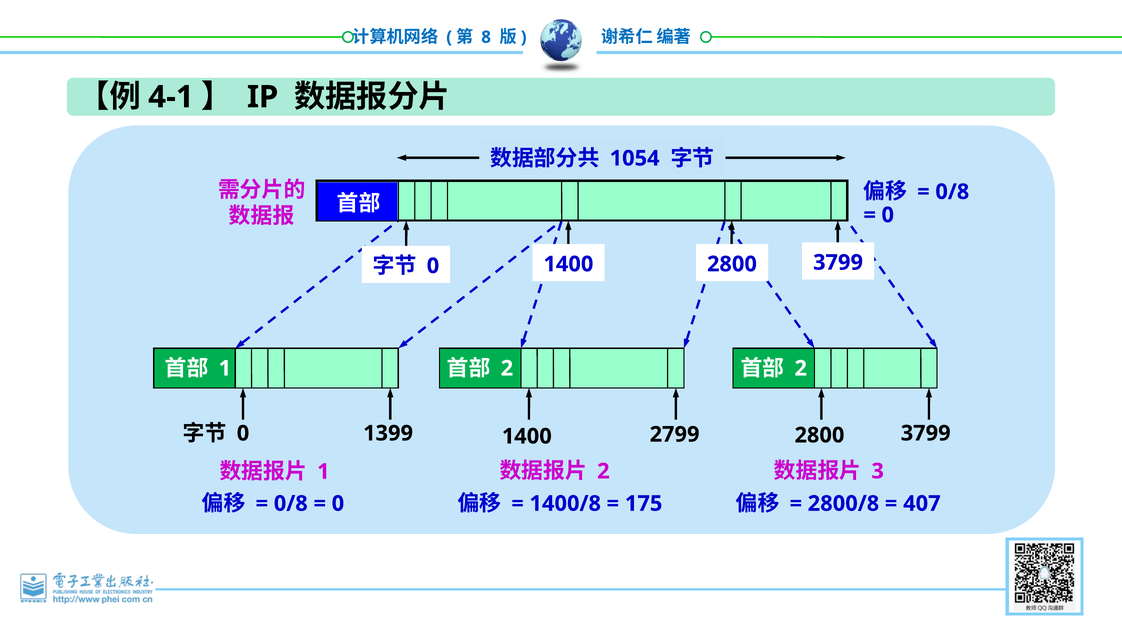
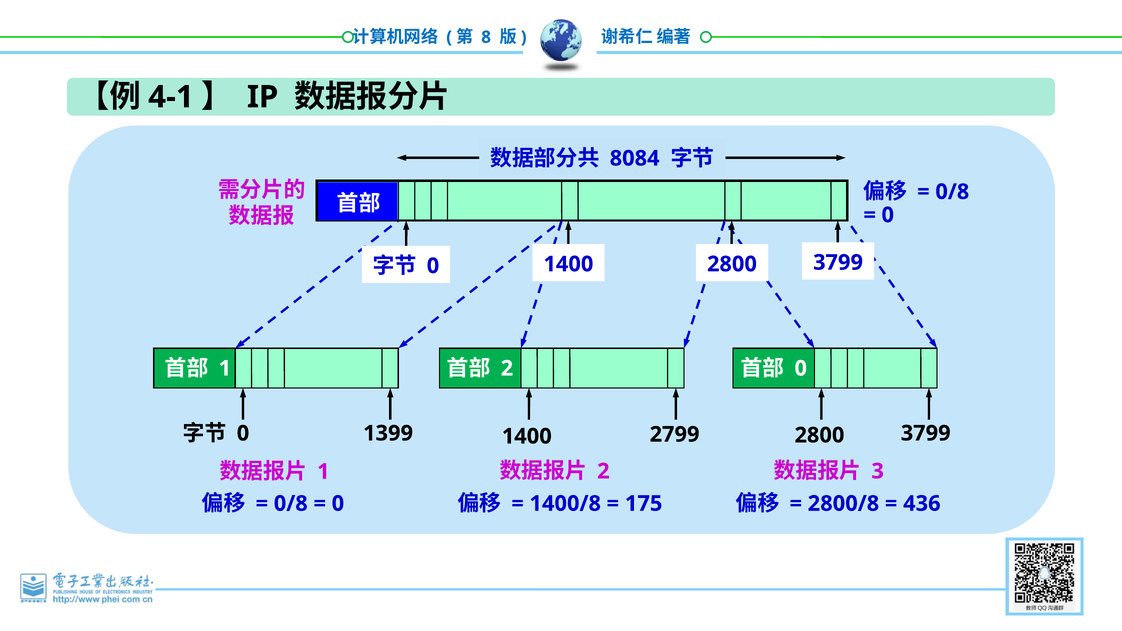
1054: 1054 -> 8084 (635, 158)
2: 2 -> 0 (801, 368)
407: 407 -> 436 (922, 504)
